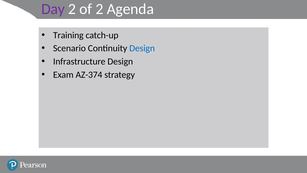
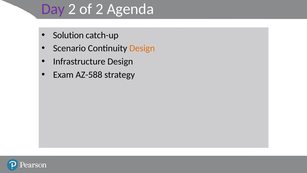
Training: Training -> Solution (68, 35)
Design colour: blue -> orange (142, 48)
AZ-374: AZ-374 -> AZ-588 (89, 75)
